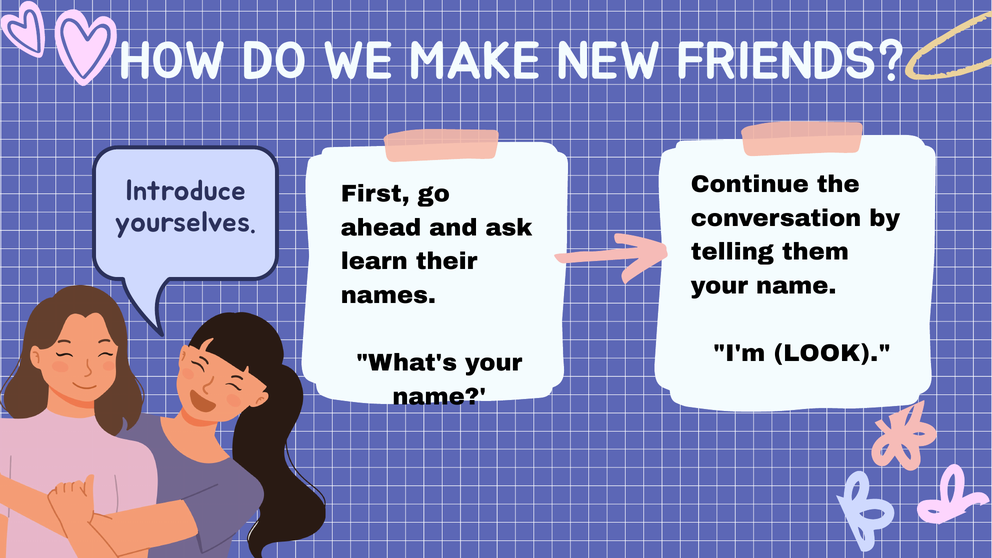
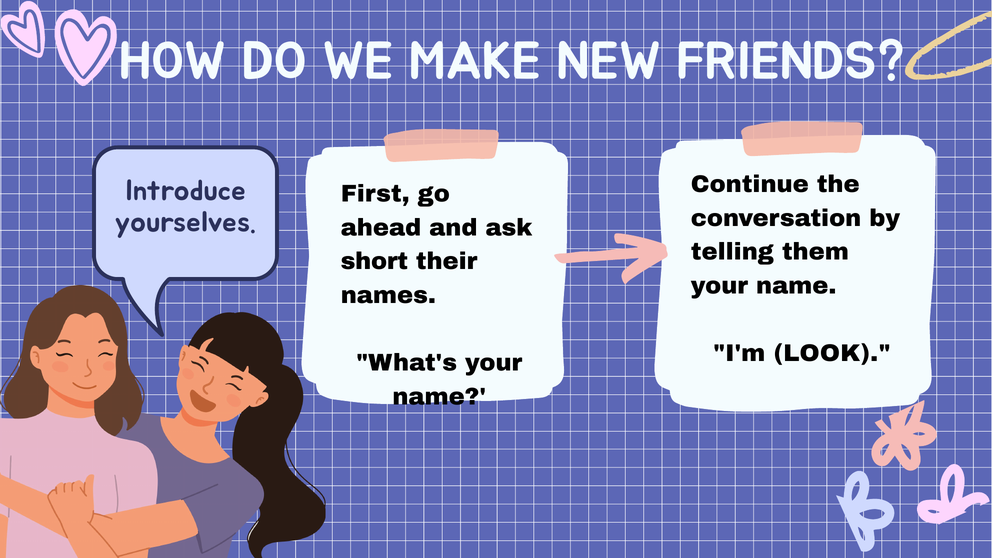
learn: learn -> short (374, 262)
